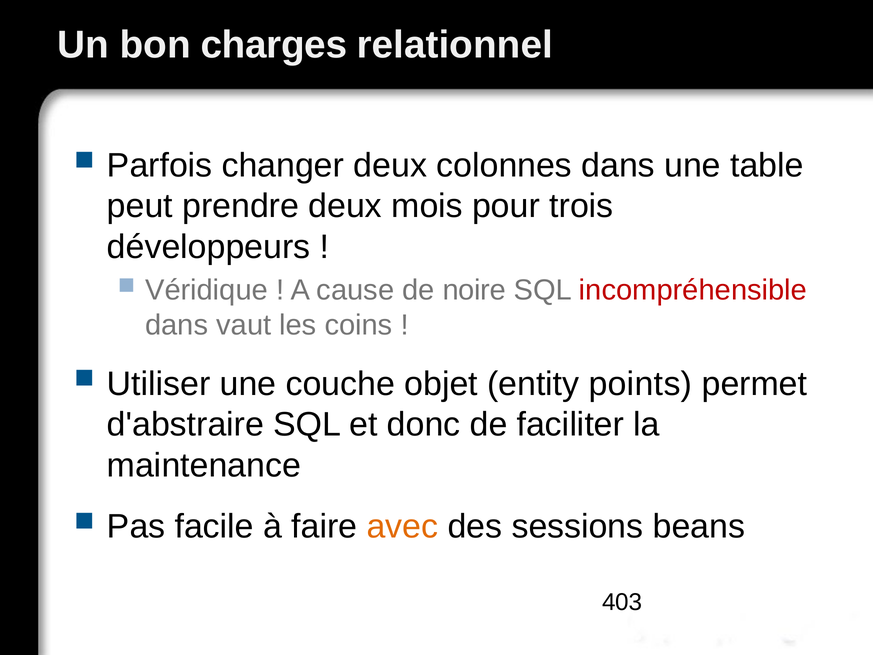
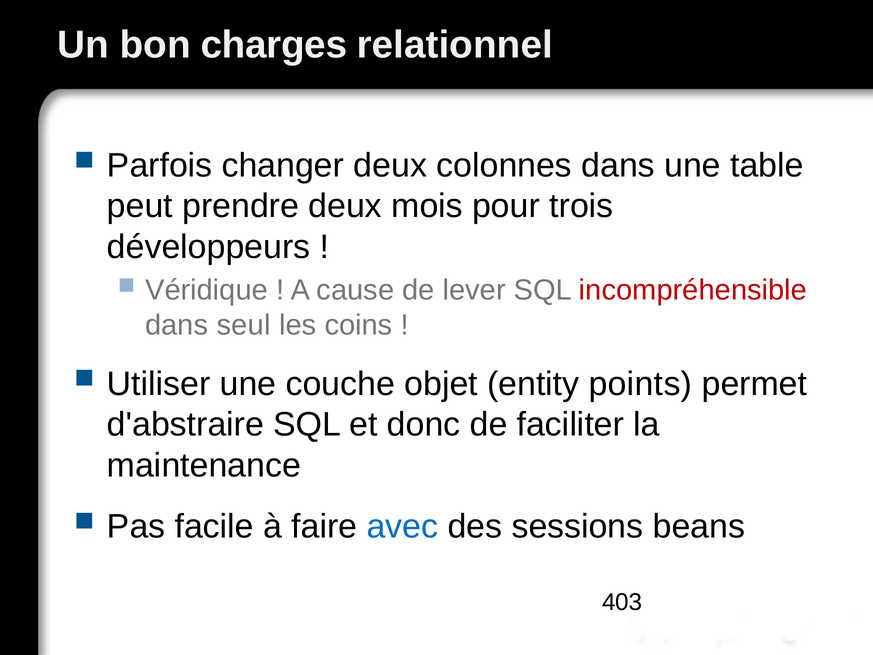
noire: noire -> lever (474, 290)
vaut: vaut -> seul (244, 325)
avec colour: orange -> blue (402, 526)
